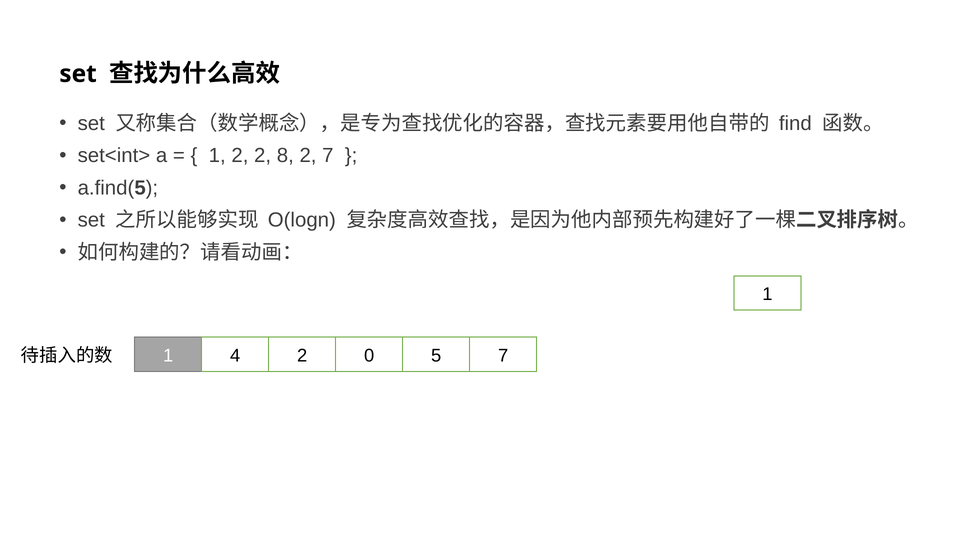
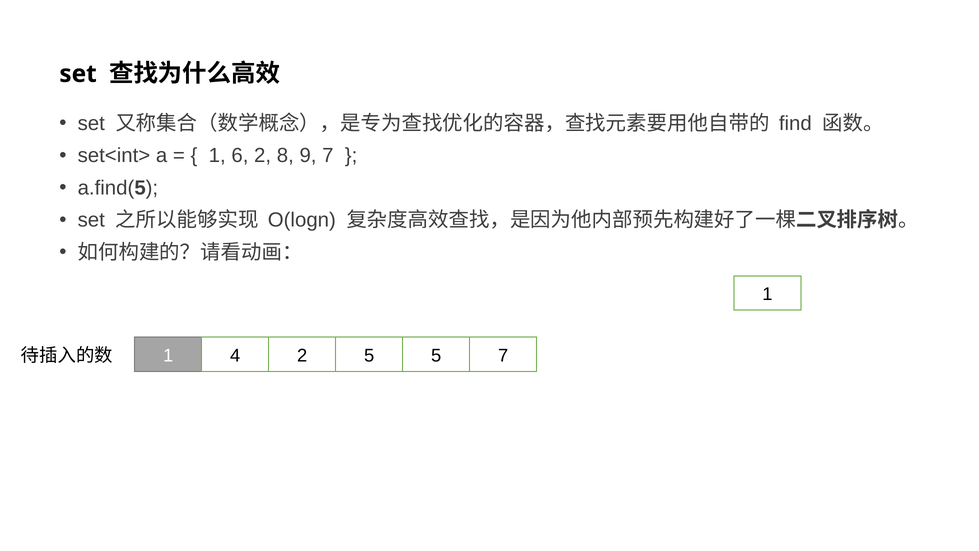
1 2: 2 -> 6 (240, 156)
8 2: 2 -> 9 (308, 156)
2 0: 0 -> 5 (369, 355)
